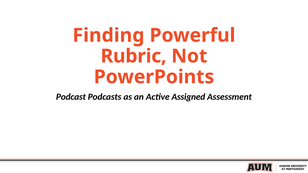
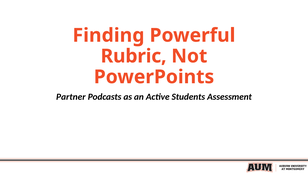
Podcast: Podcast -> Partner (71, 97)
Assigned: Assigned -> Students (188, 97)
